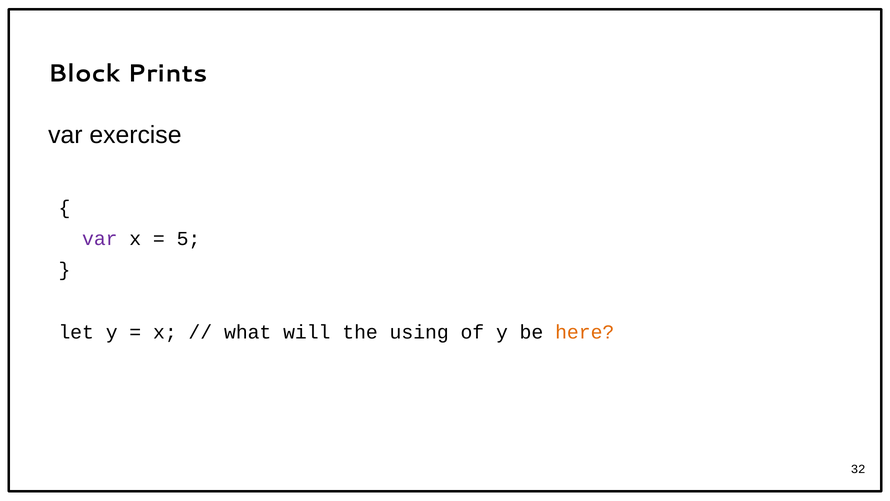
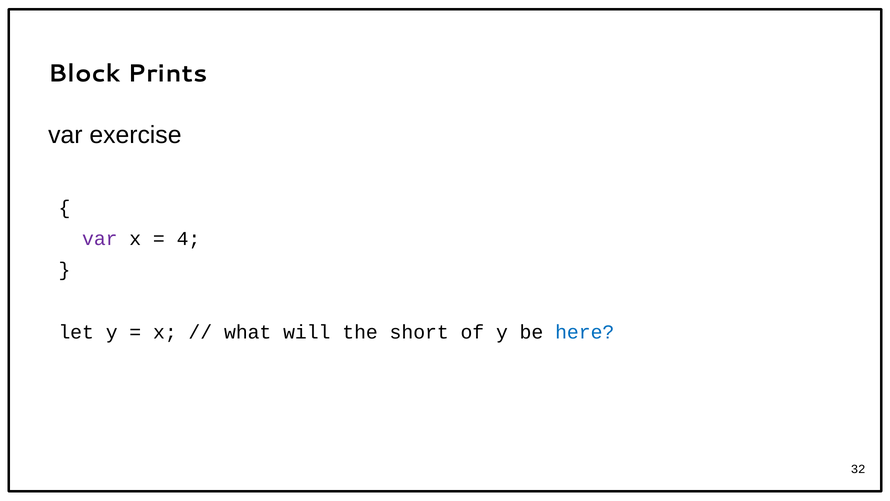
5: 5 -> 4 (188, 239)
using: using -> short (419, 332)
here colour: orange -> blue (585, 332)
